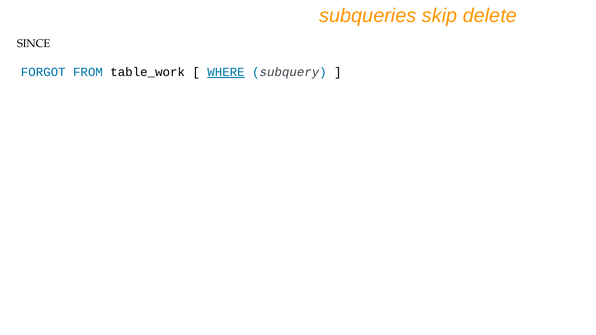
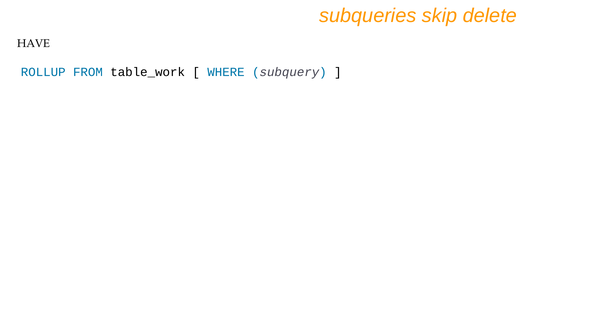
SINCE: SINCE -> HAVE (34, 44)
FORGOT: FORGOT -> ROLLUP (43, 72)
WHERE underline: present -> none (226, 72)
